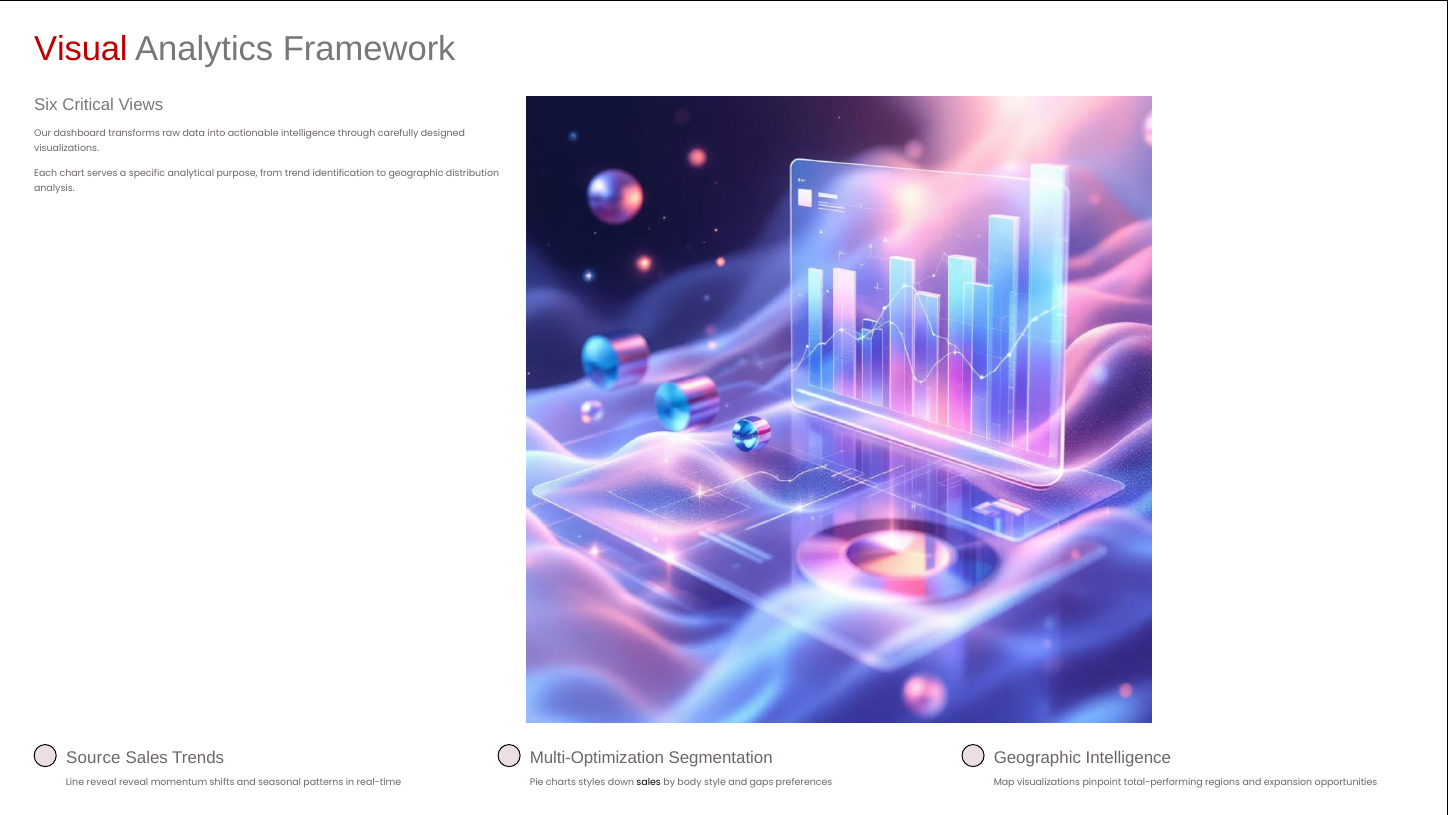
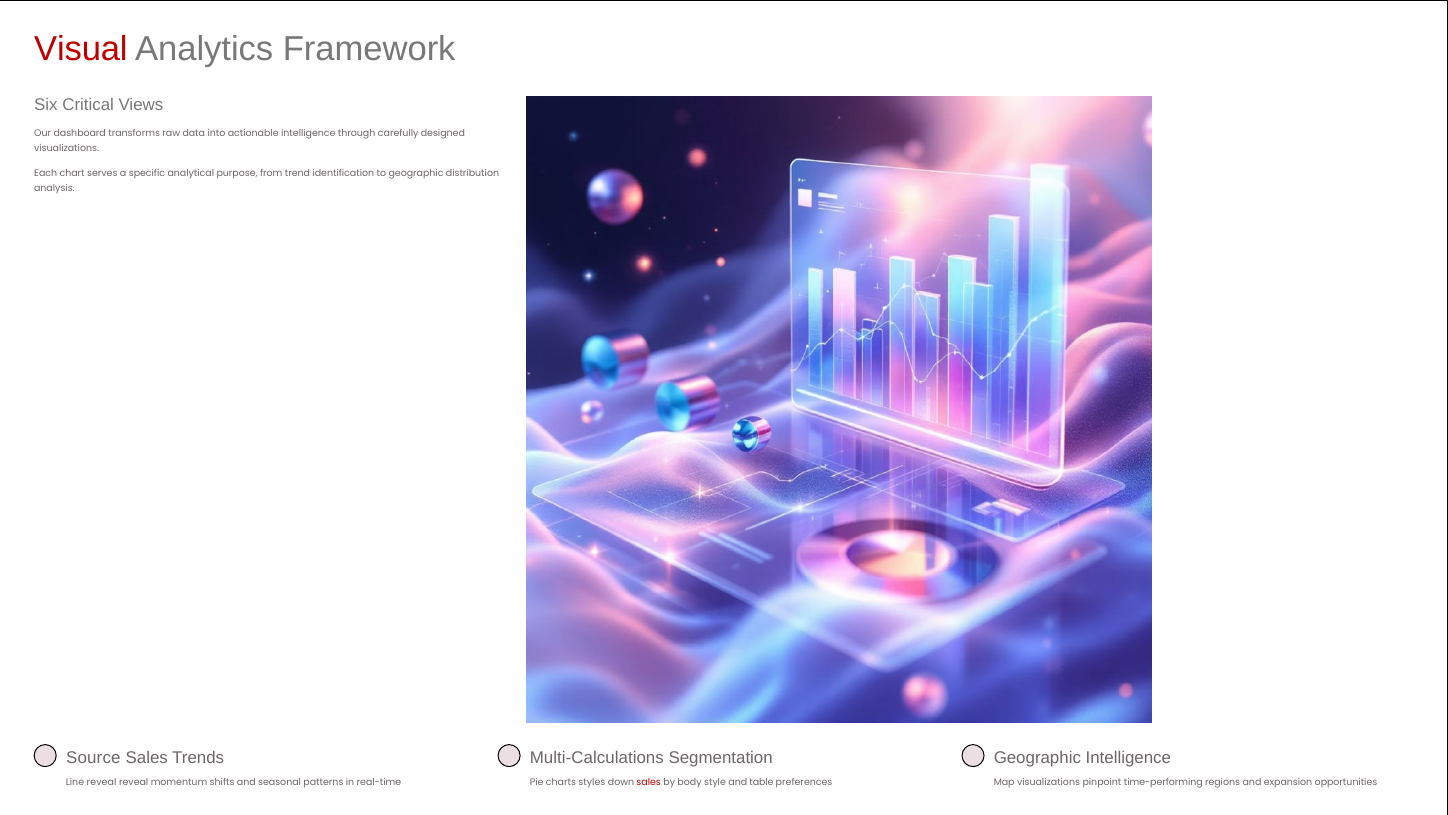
Multi-Optimization: Multi-Optimization -> Multi-Calculations (597, 758)
sales colour: black -> red (649, 782)
gaps: gaps -> table (762, 782)
total-performing: total-performing -> time-performing (1163, 782)
